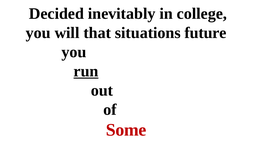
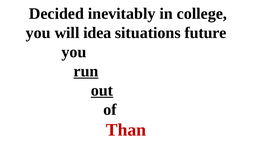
that: that -> idea (97, 33)
out underline: none -> present (102, 90)
Some: Some -> Than (126, 130)
